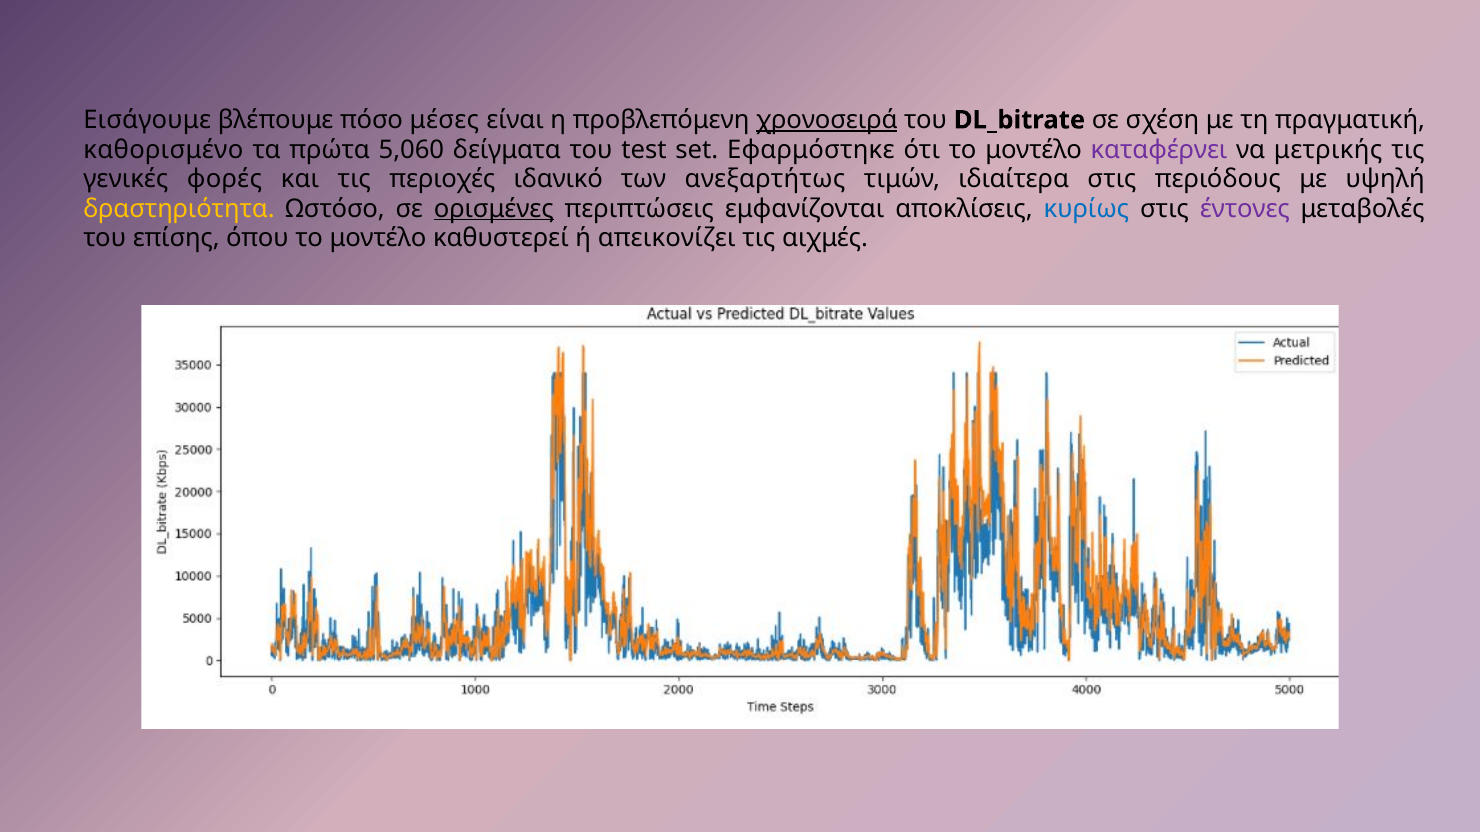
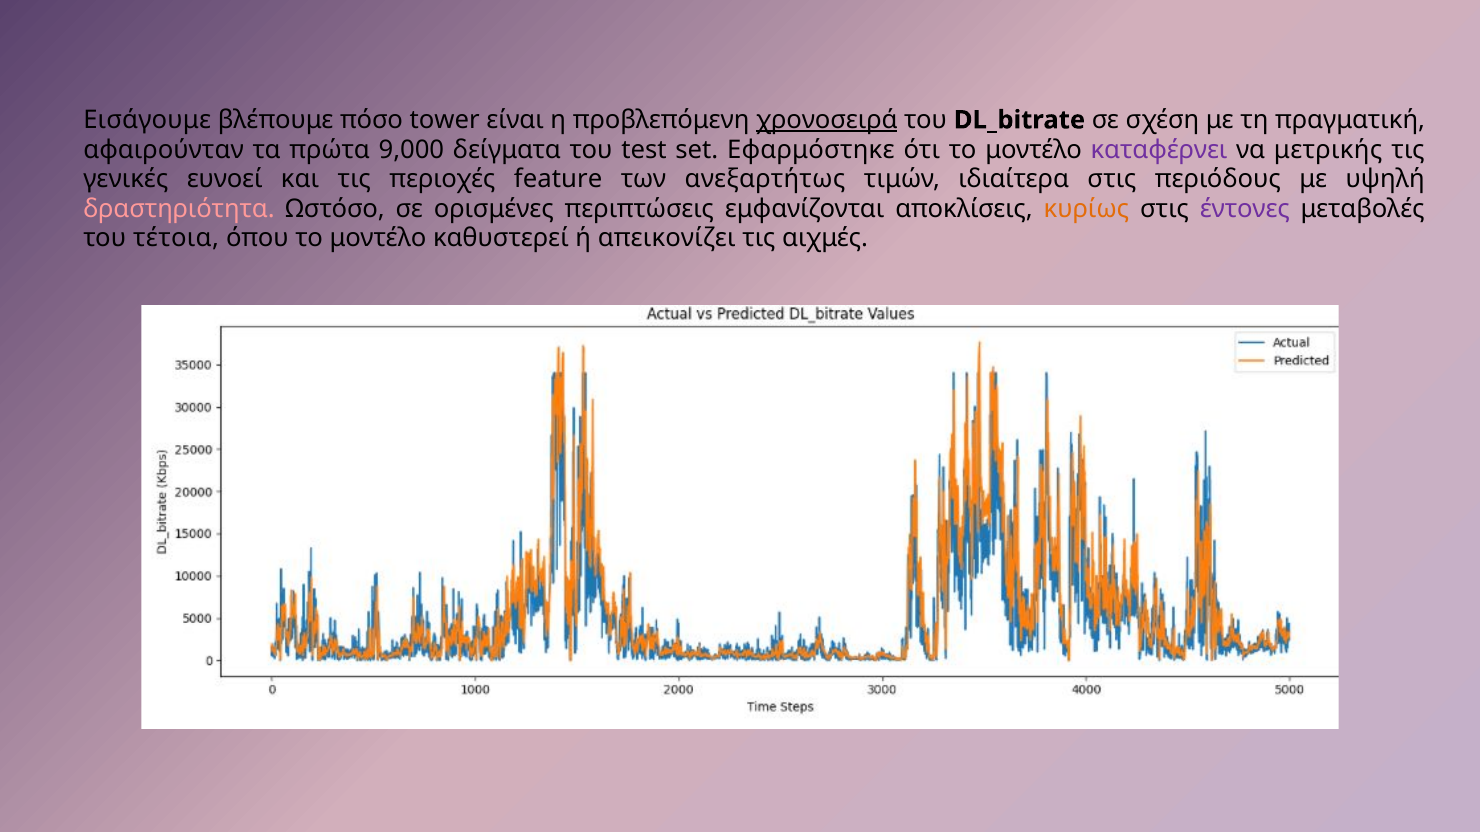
μέσες: μέσες -> tower (445, 120)
καθορισμένο: καθορισμένο -> αφαιρούνταν (164, 150)
5,060: 5,060 -> 9,000 (411, 150)
φορές: φορές -> ευνοεί (225, 179)
ιδανικό: ιδανικό -> feature (558, 179)
δραστηριότητα colour: yellow -> pink (179, 209)
ορισμένες underline: present -> none (494, 209)
κυρίως colour: blue -> orange (1086, 209)
επίσης: επίσης -> τέτοια (176, 238)
